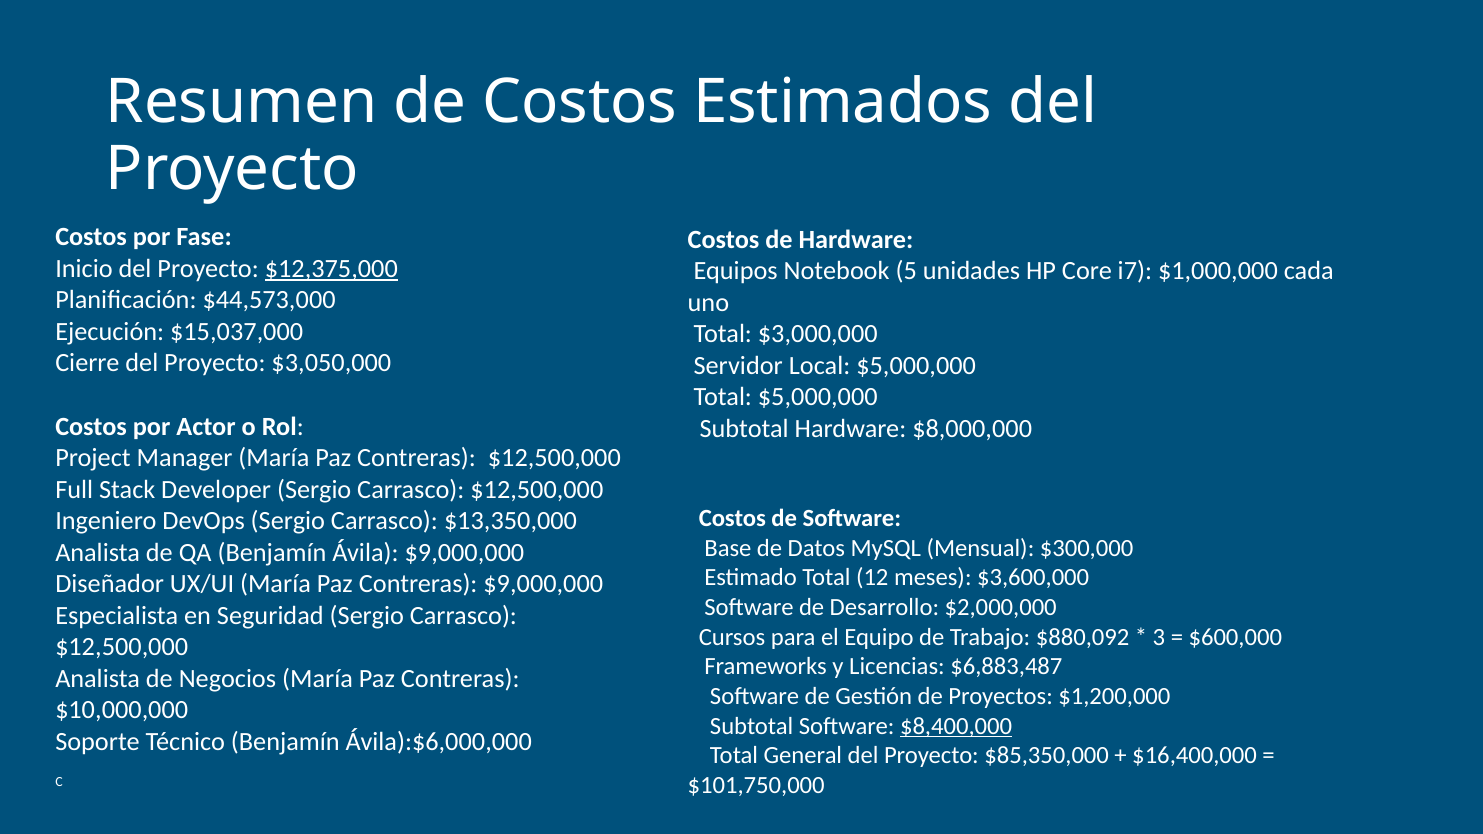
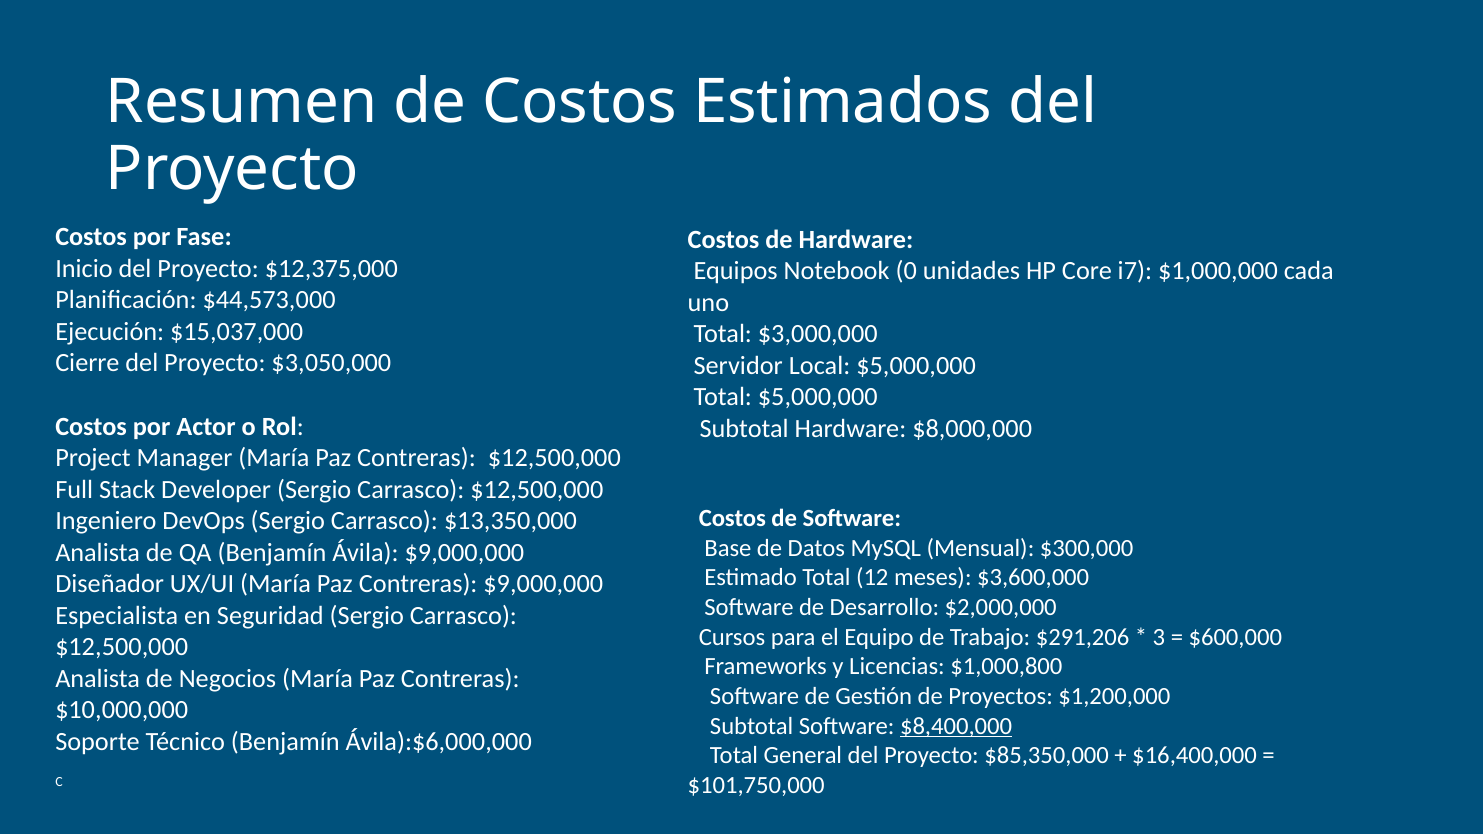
$12,375,000 underline: present -> none (331, 269)
5: 5 -> 0 (906, 271)
$880,092: $880,092 -> $291,206 (1083, 637)
$6,883,487: $6,883,487 -> $1,000,800 (1006, 667)
